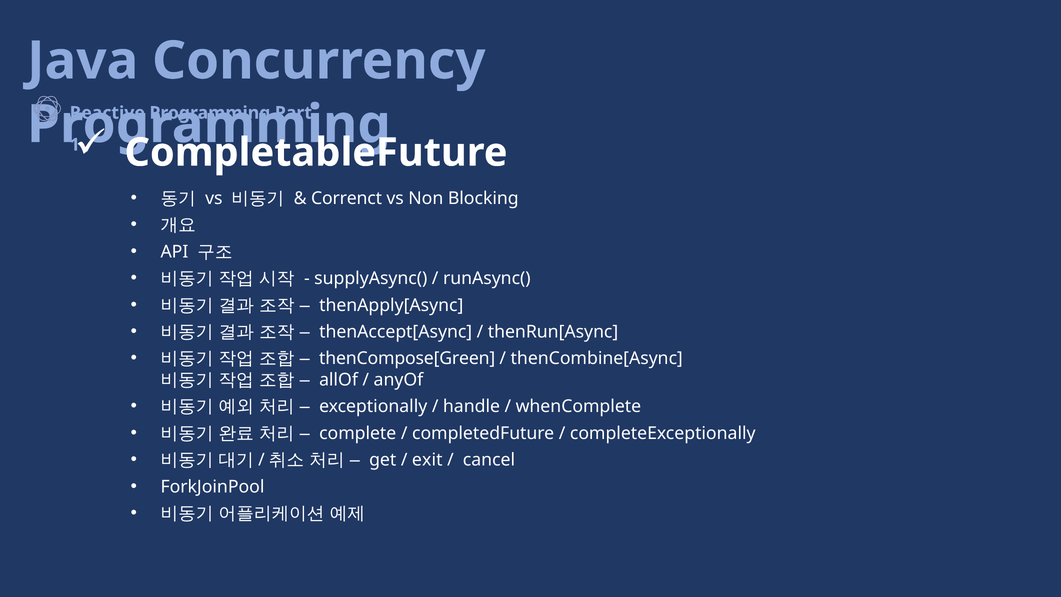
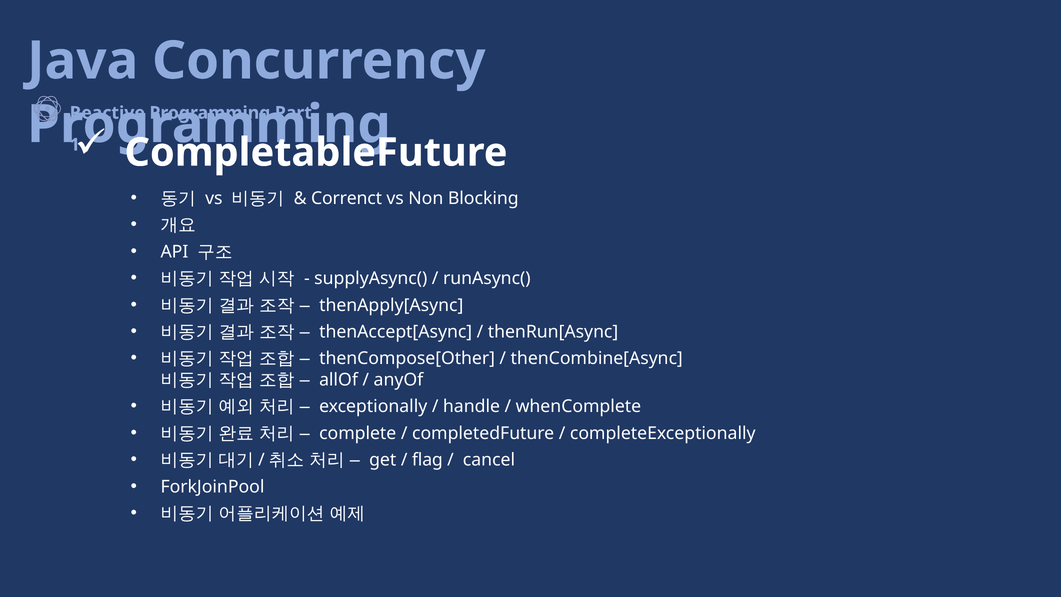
thenCompose[Green: thenCompose[Green -> thenCompose[Other (407, 359)
exit: exit -> flag (427, 460)
